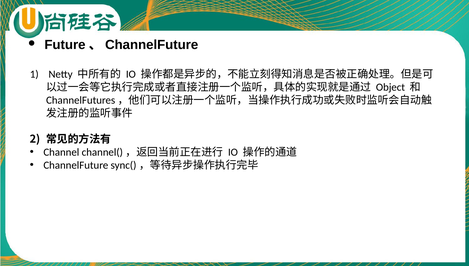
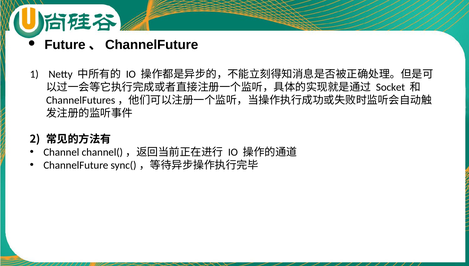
Object: Object -> Socket (390, 87)
